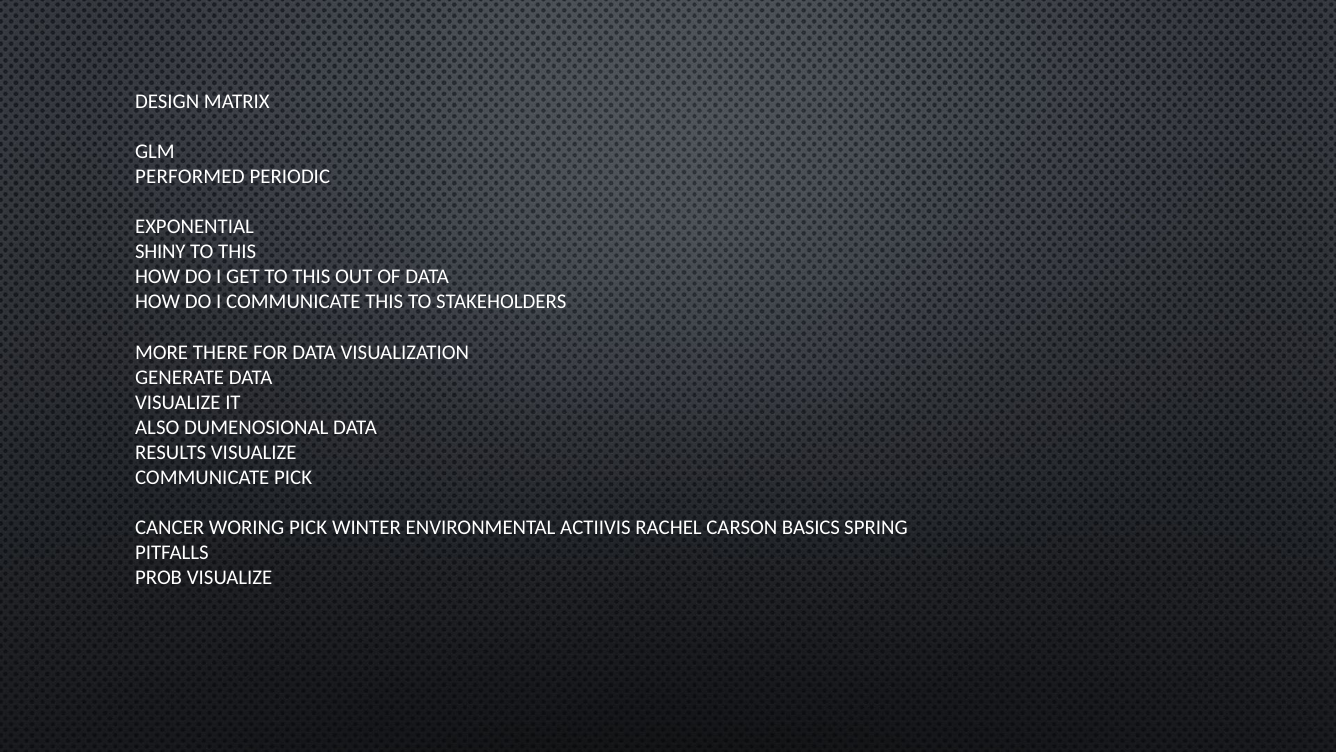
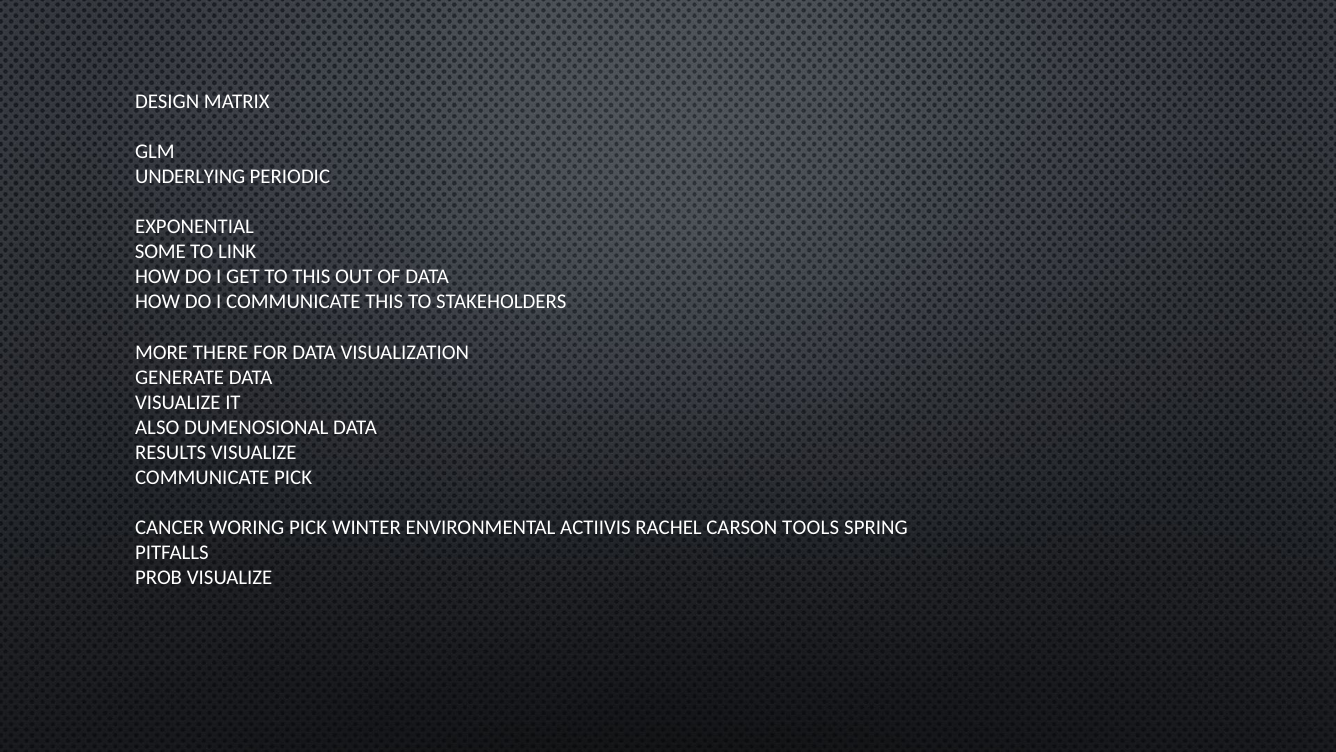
PERFORMED: PERFORMED -> UNDERLYING (190, 177)
SHINY: SHINY -> SOME (160, 252)
THIS: THIS -> LINK (237, 252)
BASICS: BASICS -> TOOLS (811, 527)
